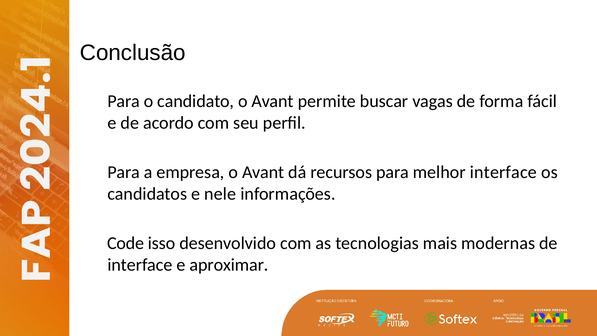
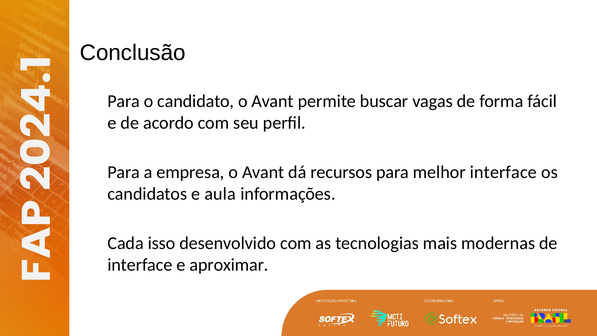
nele: nele -> aula (220, 194)
Code: Code -> Cada (126, 243)
